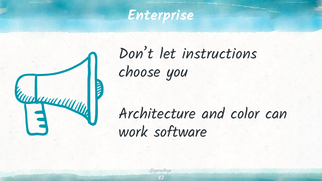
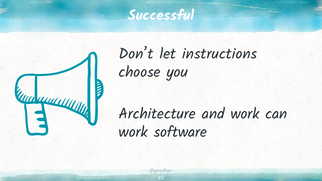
Enterprise: Enterprise -> Successful (161, 15)
and color: color -> work (245, 114)
